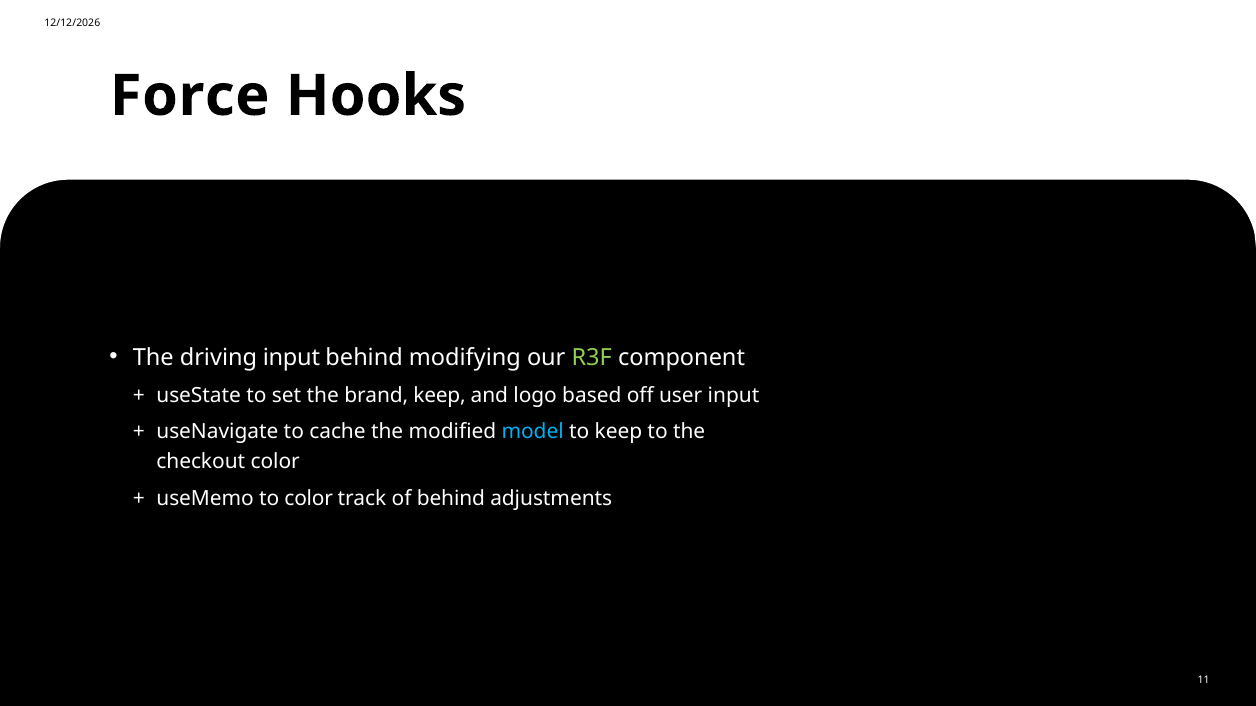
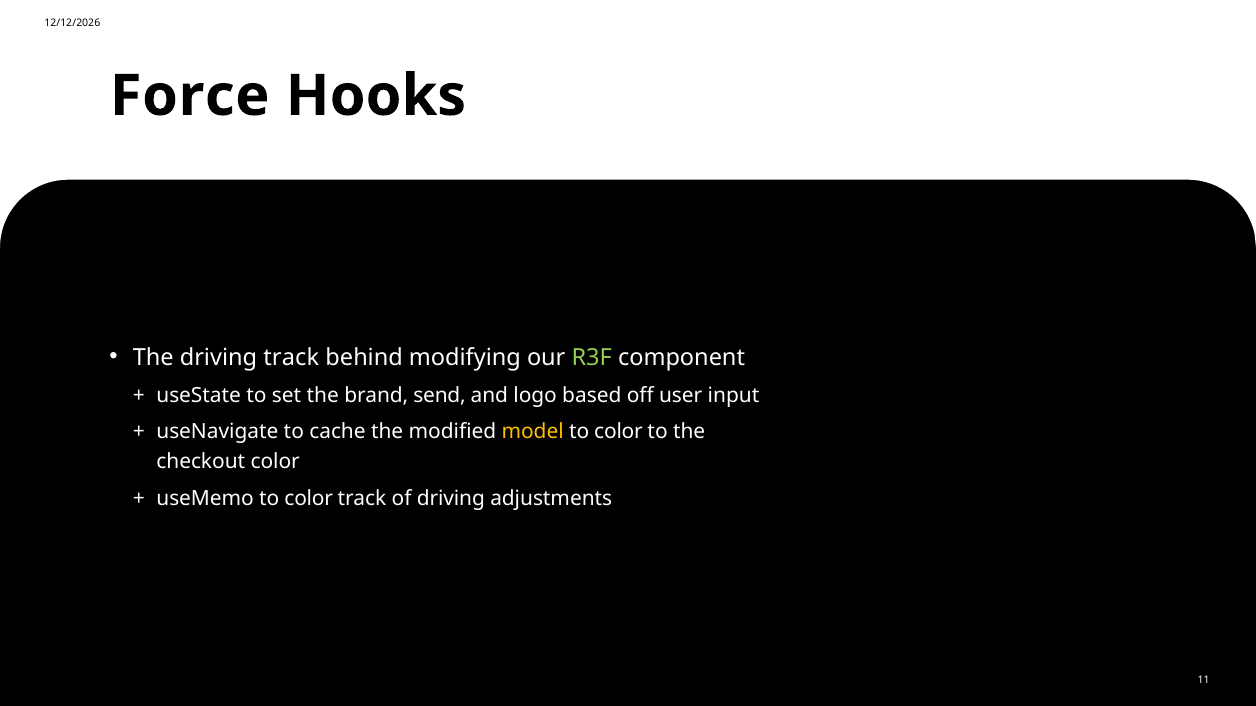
driving input: input -> track (291, 358)
brand keep: keep -> send (440, 396)
model colour: light blue -> yellow (533, 432)
keep: keep -> color (619, 432)
of behind: behind -> driving (451, 499)
